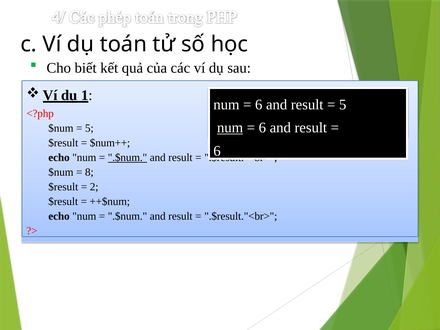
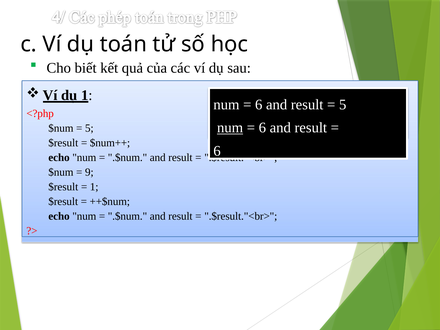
.$num underline: present -> none (127, 157)
8: 8 -> 9 (89, 172)
2: 2 -> 1 (94, 187)
